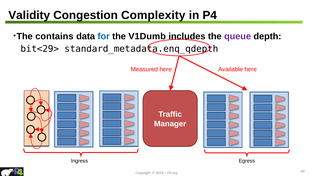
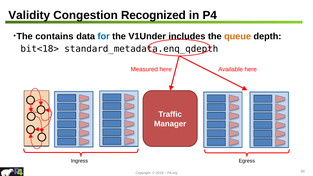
Complexity: Complexity -> Recognized (153, 15)
V1Dumb: V1Dumb -> V1Under (147, 36)
queue colour: purple -> orange (238, 36)
bit<29>: bit<29> -> bit<18> (40, 49)
